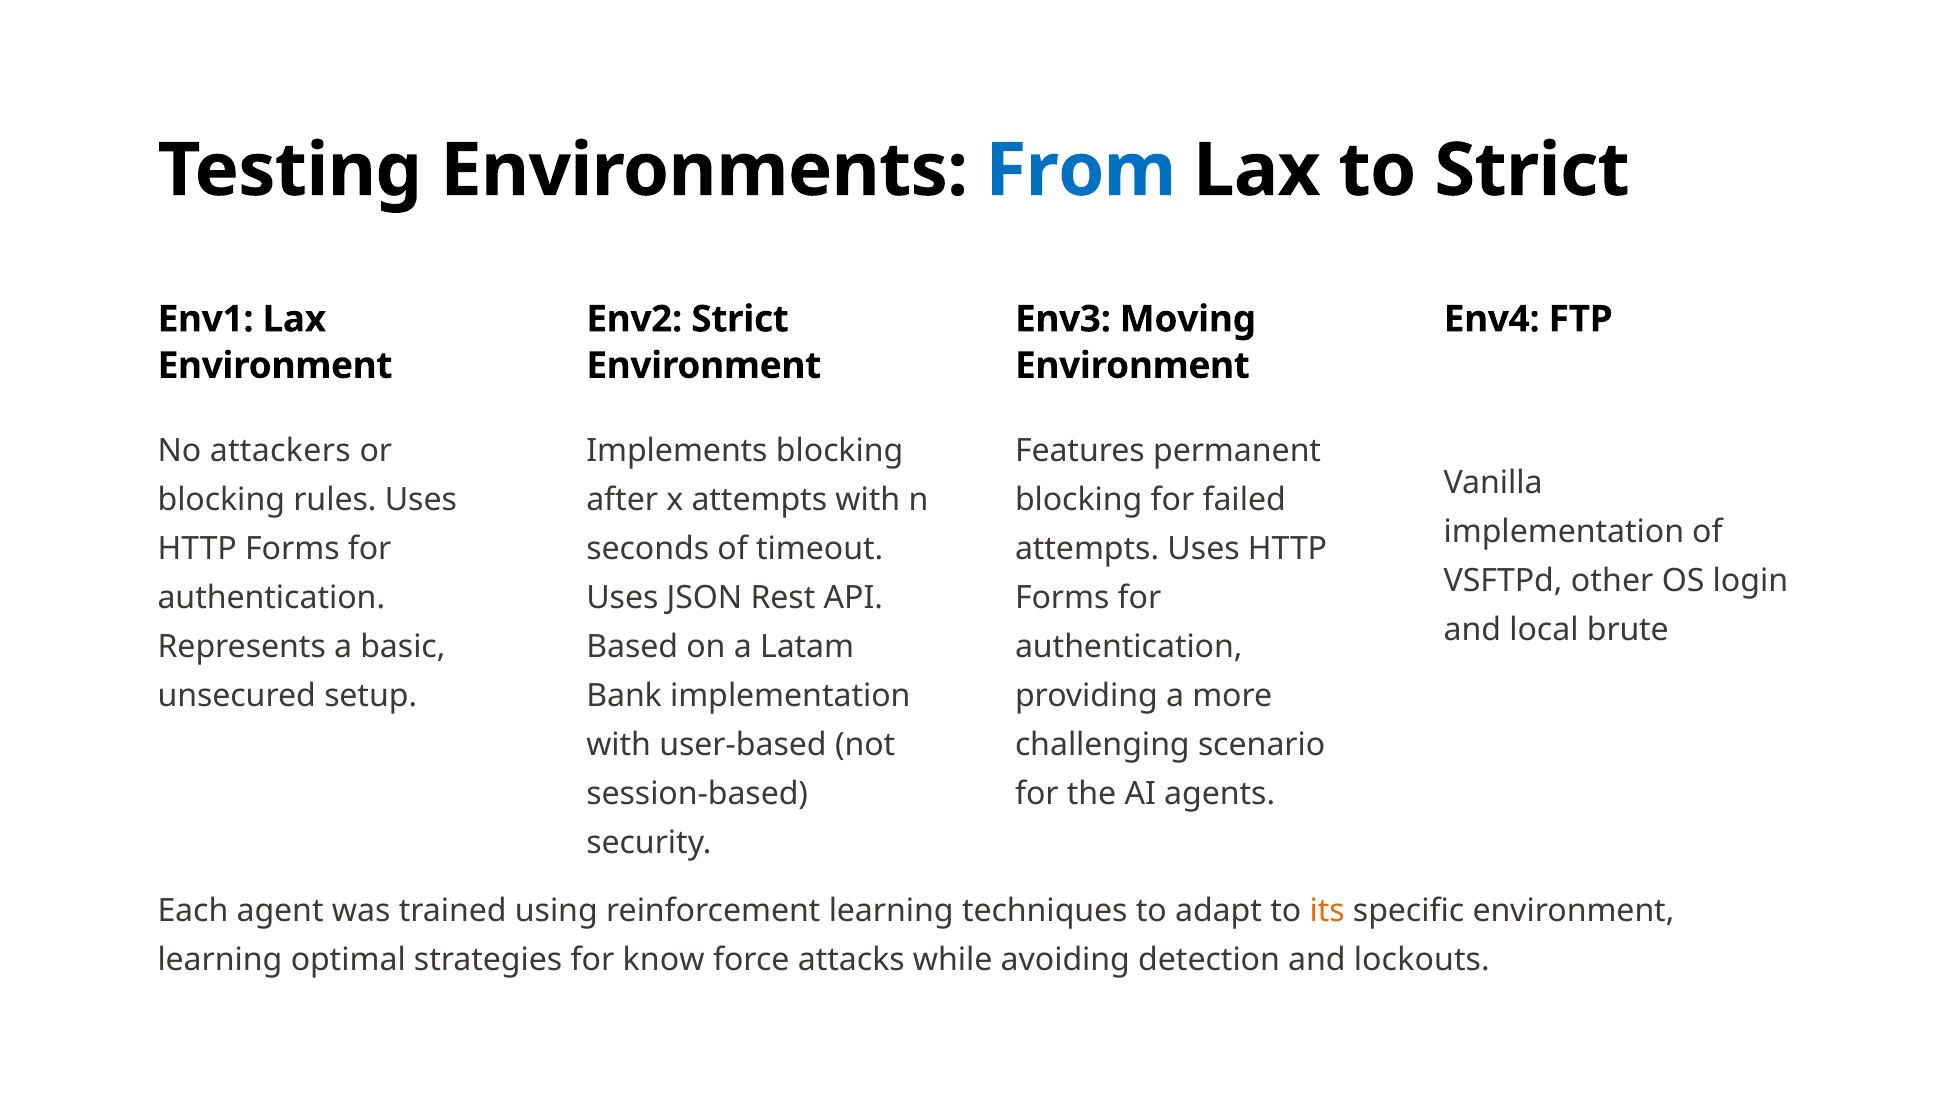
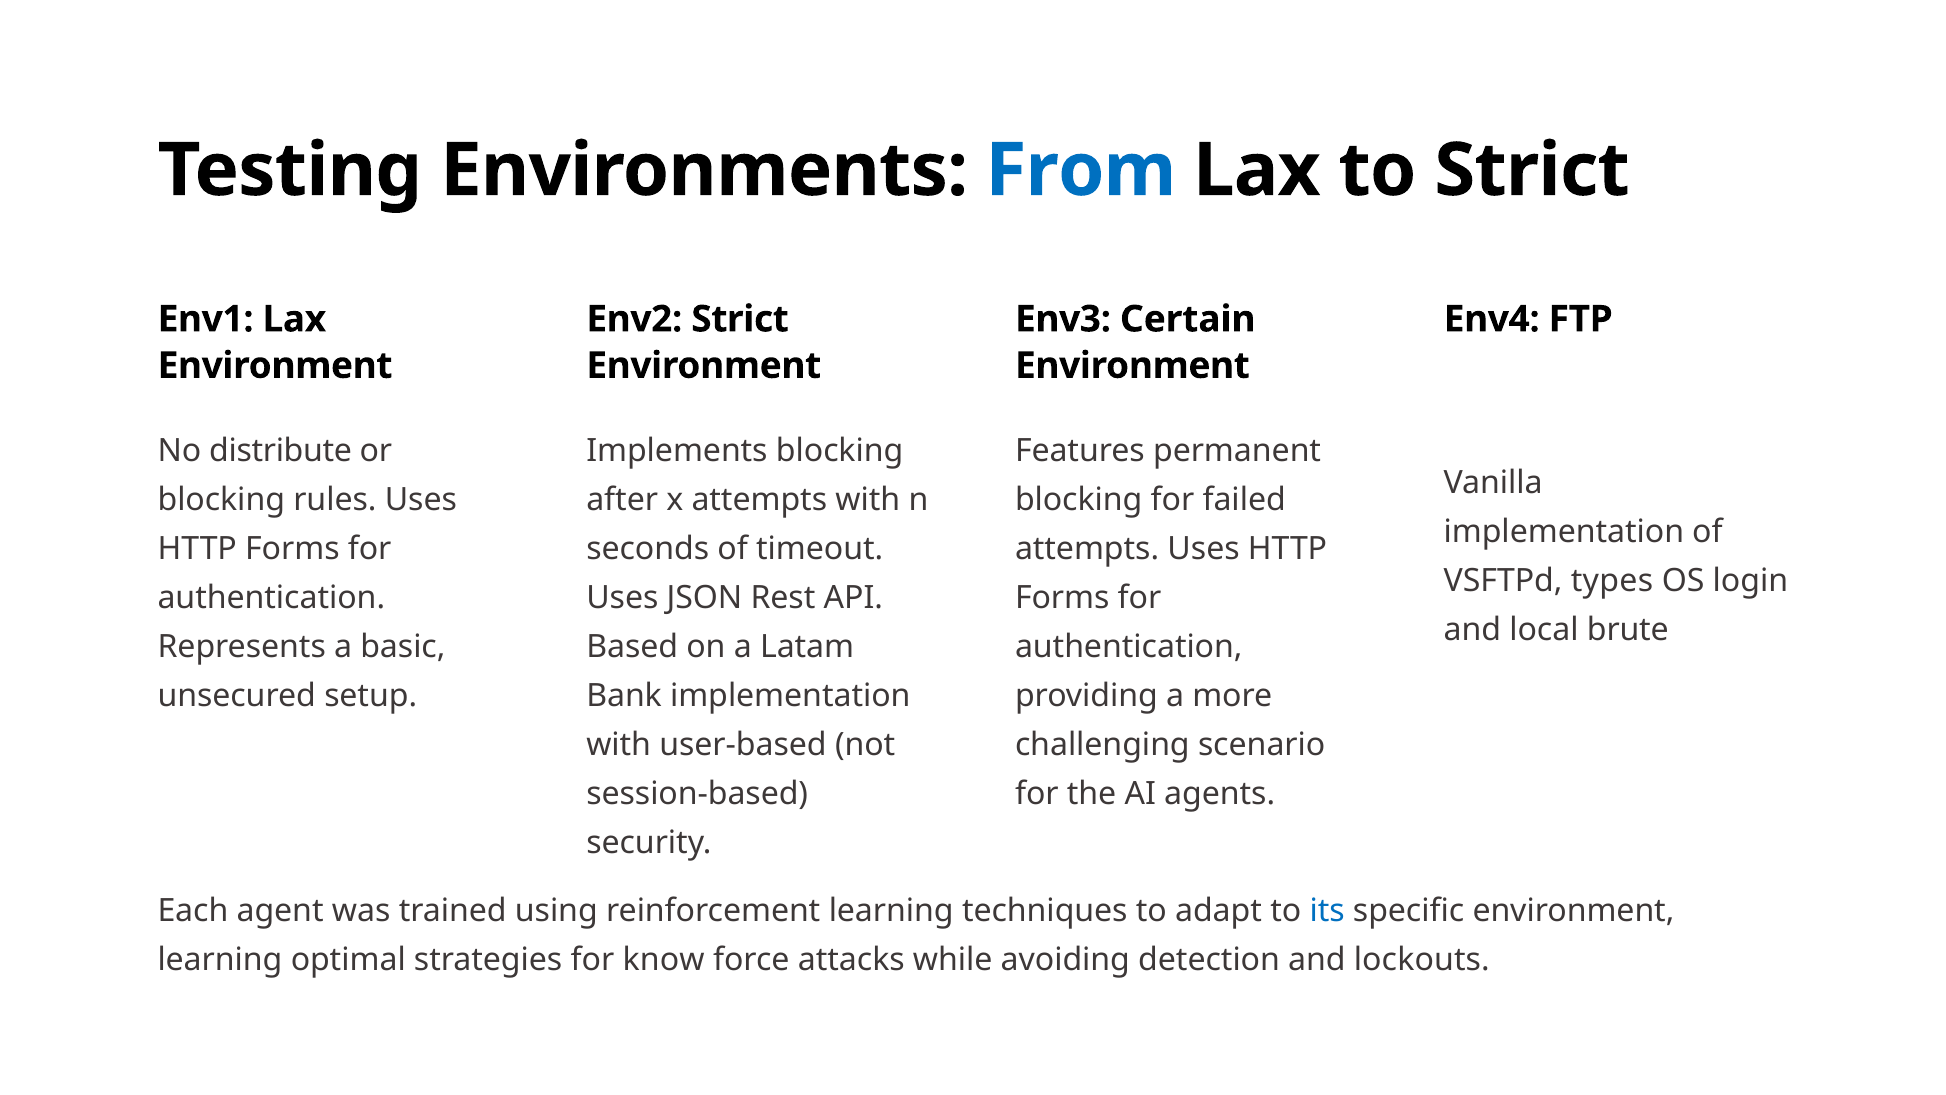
Moving: Moving -> Certain (1188, 319)
attackers: attackers -> distribute (281, 450)
other: other -> types (1612, 581)
its colour: orange -> blue (1327, 911)
